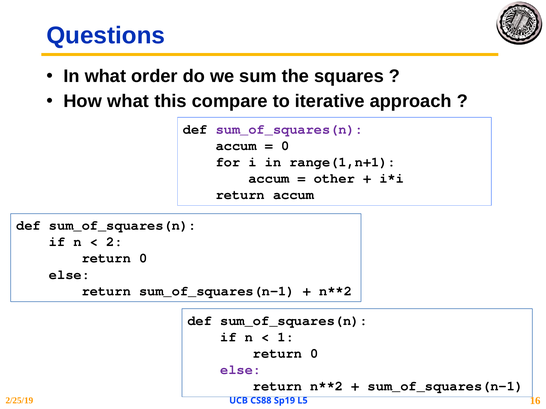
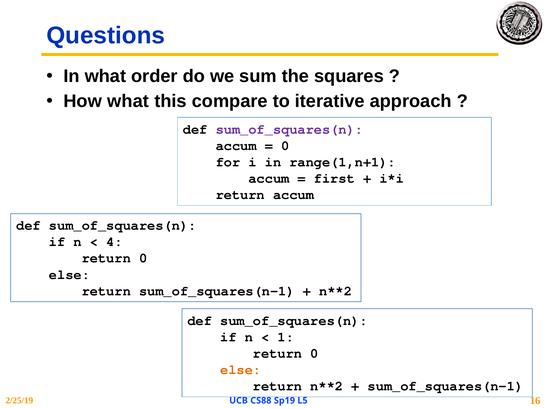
other: other -> first (334, 179)
2: 2 -> 4 (115, 242)
else colour: purple -> orange (241, 370)
